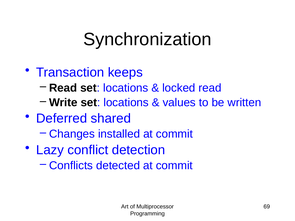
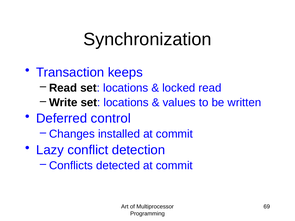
shared: shared -> control (111, 119)
